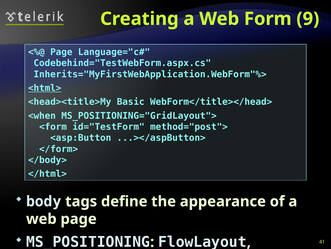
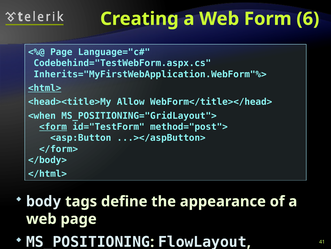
9: 9 -> 6 (308, 19)
Basic: Basic -> Allow (131, 102)
<form underline: none -> present (53, 126)
